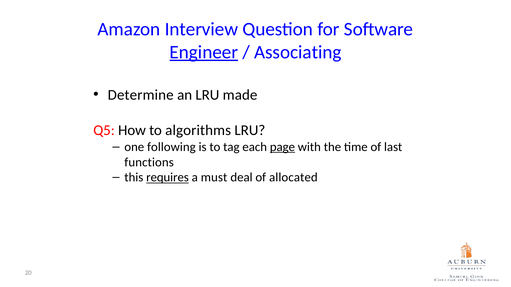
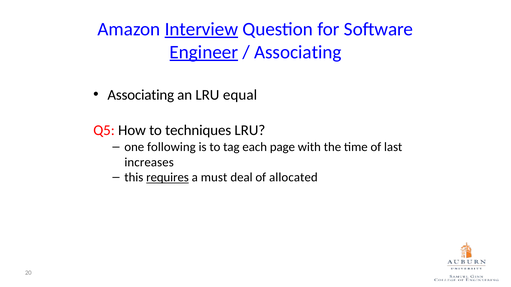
Interview underline: none -> present (201, 29)
Determine: Determine -> Associating (141, 95)
made: made -> equal (240, 95)
algorithms: algorithms -> techniques (198, 131)
page underline: present -> none (282, 147)
functions: functions -> increases (149, 162)
